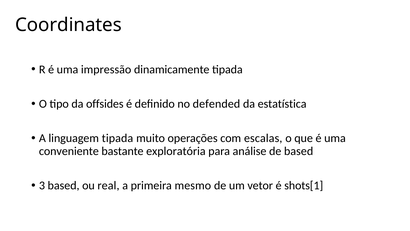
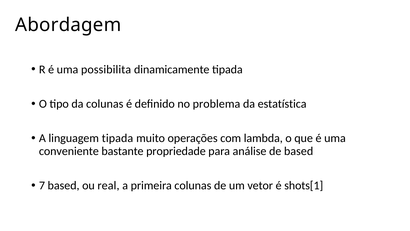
Coordinates: Coordinates -> Abordagem (68, 25)
impressão: impressão -> possibilita (106, 69)
da offsides: offsides -> colunas (105, 104)
defended: defended -> problema (216, 104)
escalas: escalas -> lambda (263, 138)
exploratória: exploratória -> propriedade (176, 151)
3: 3 -> 7 (42, 185)
primeira mesmo: mesmo -> colunas (193, 185)
